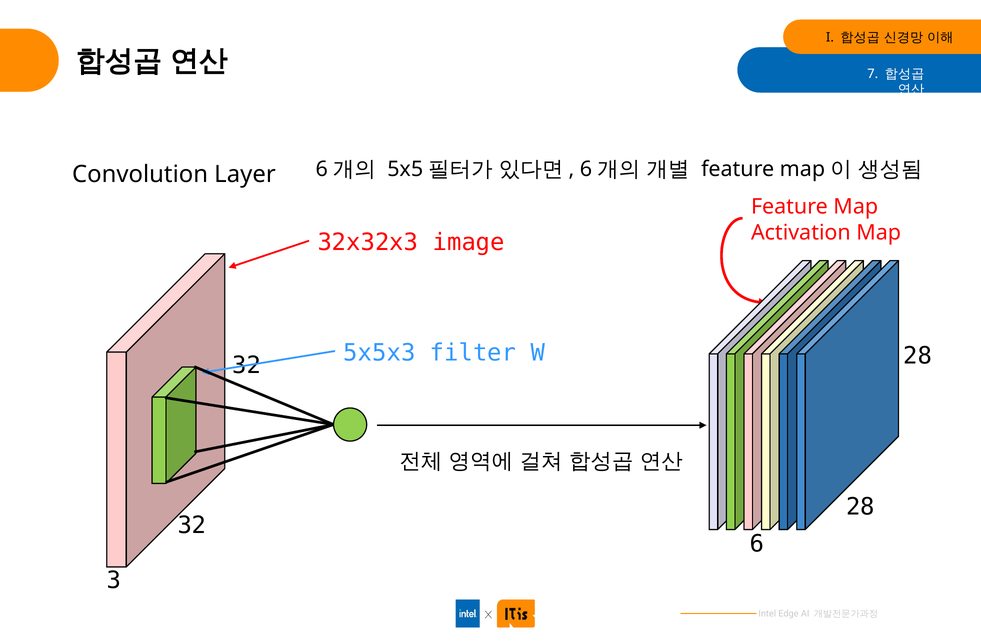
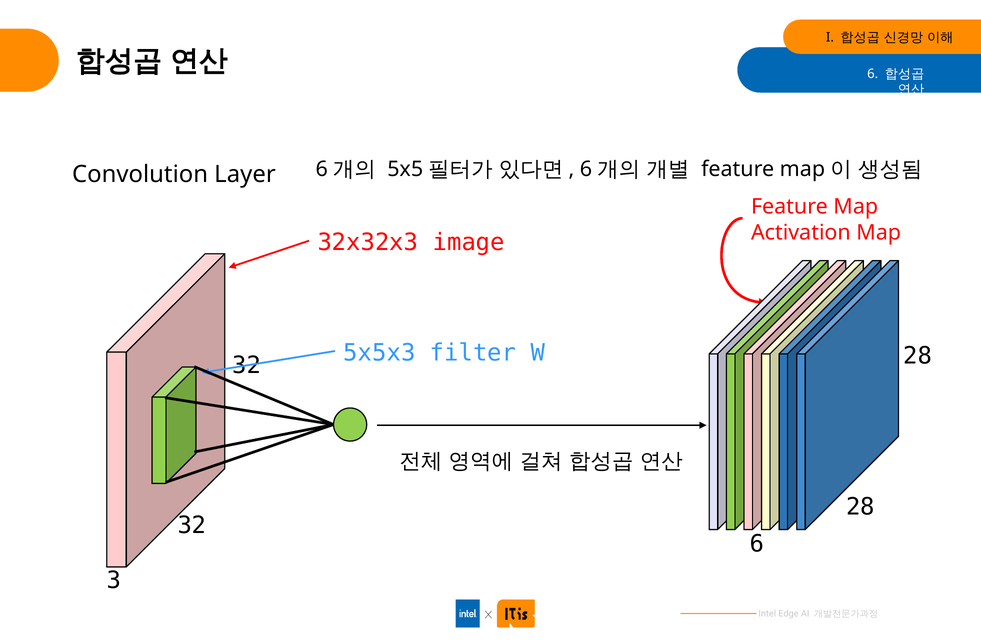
7: 7 -> 6 (873, 74)
